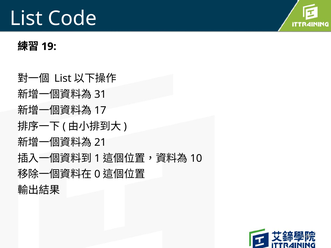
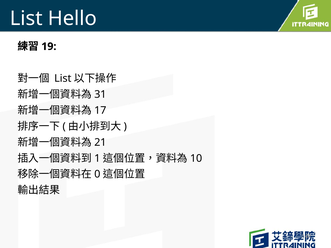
Code: Code -> Hello (72, 19)
